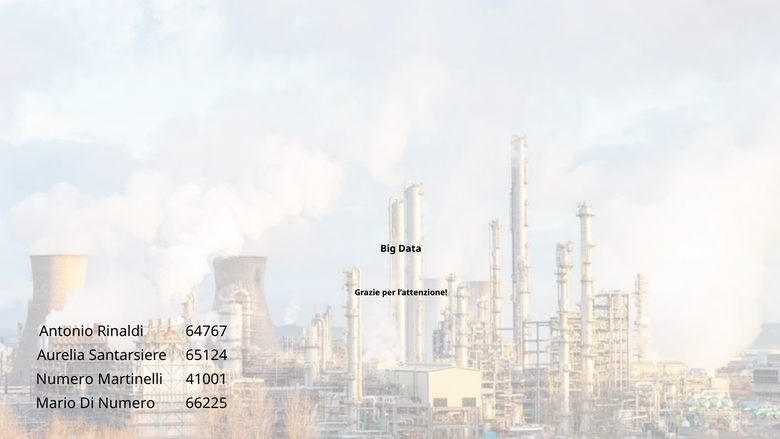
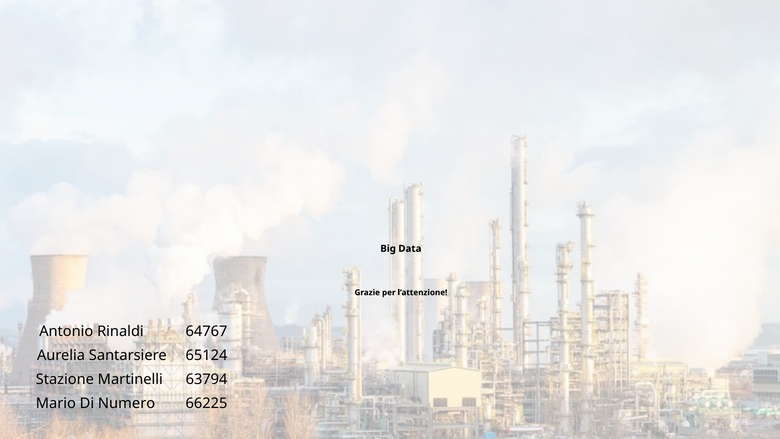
Numero: Numero -> Stazione (65, 379)
41001: 41001 -> 63794 (207, 379)
